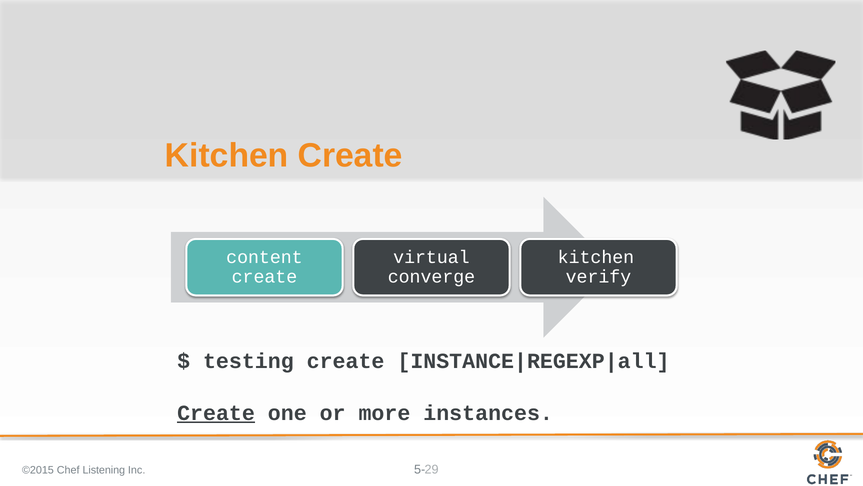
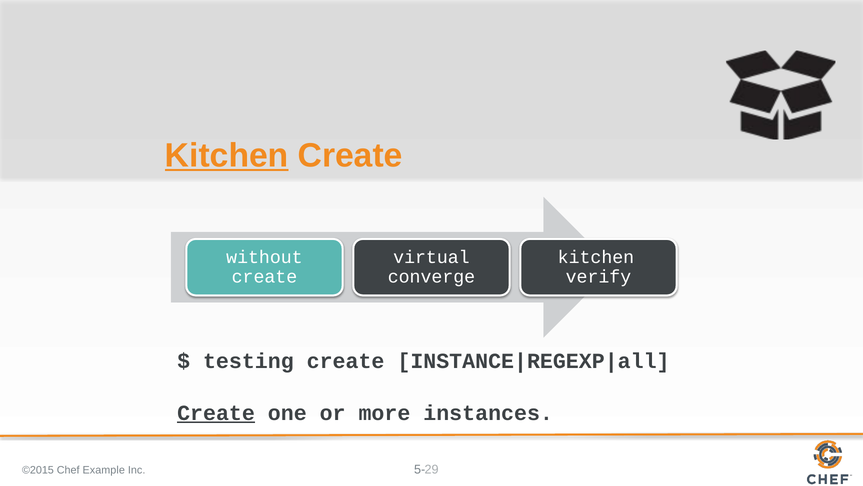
Kitchen underline: none -> present (227, 155)
content: content -> without (264, 257)
Listening: Listening -> Example (104, 470)
